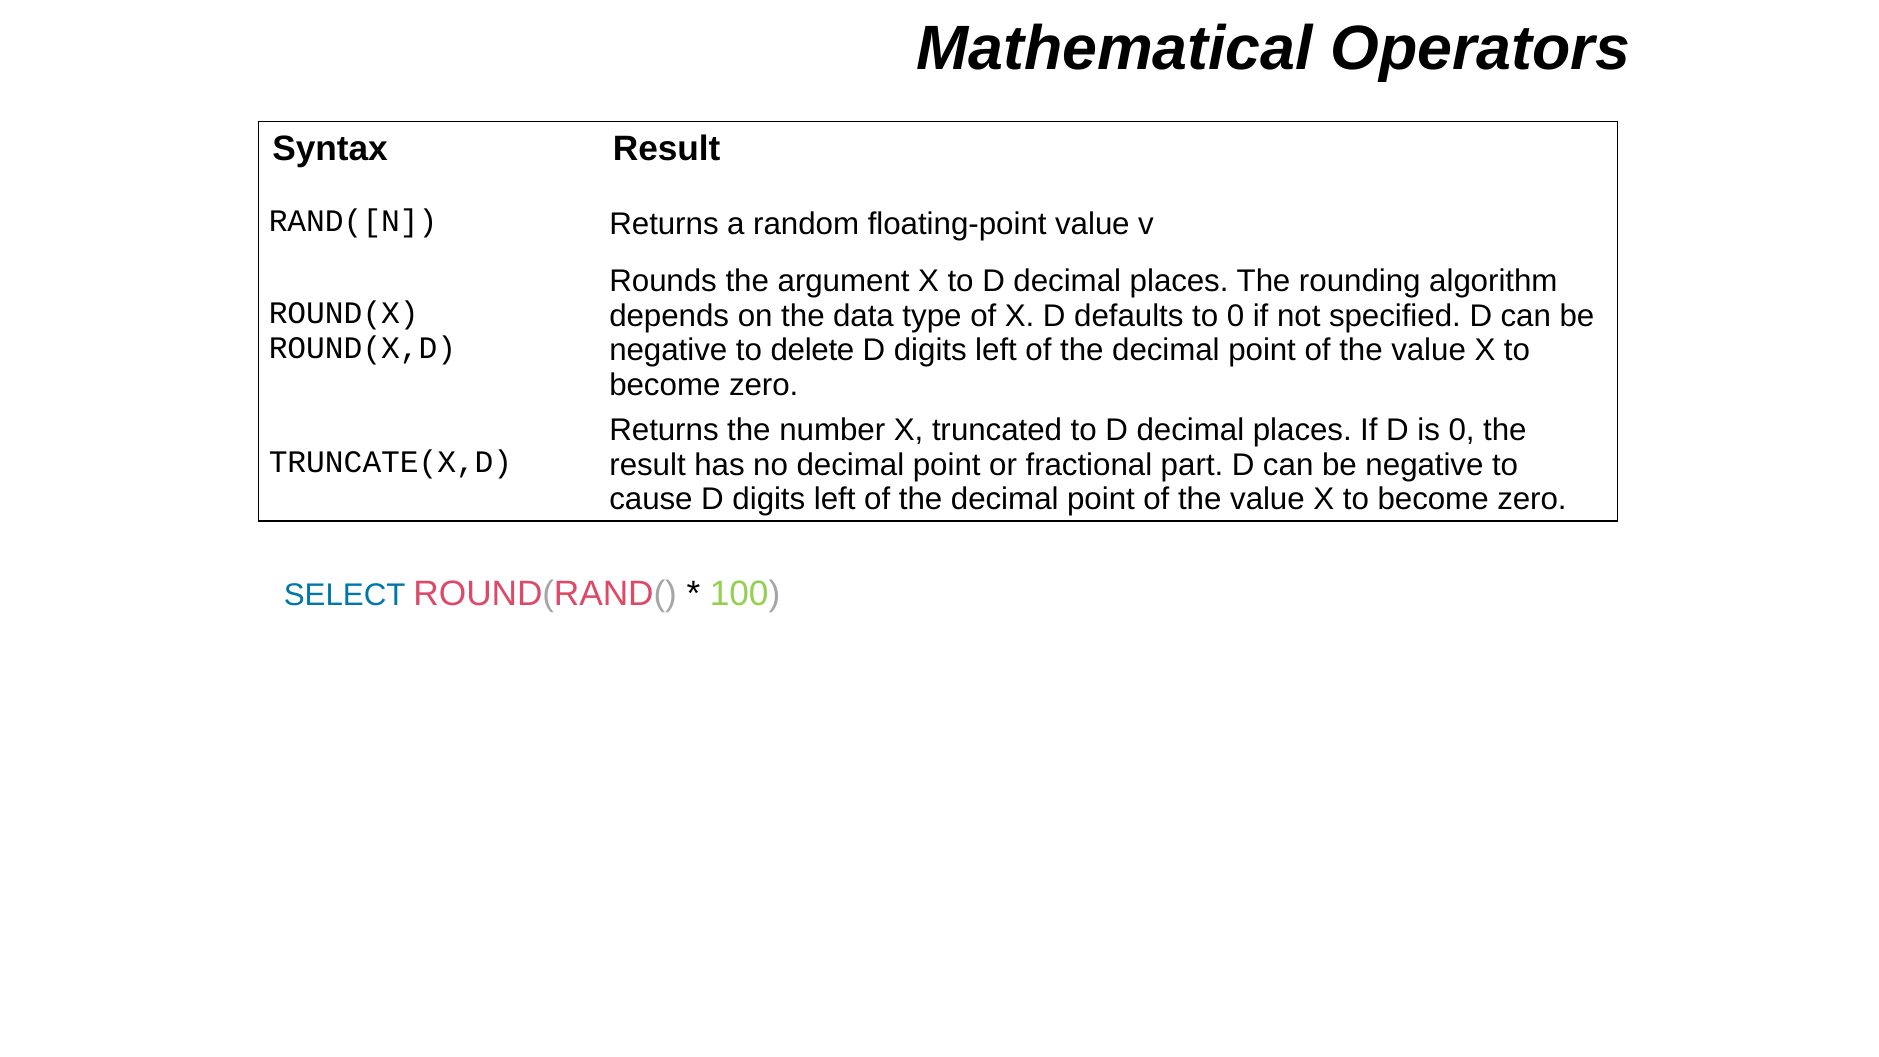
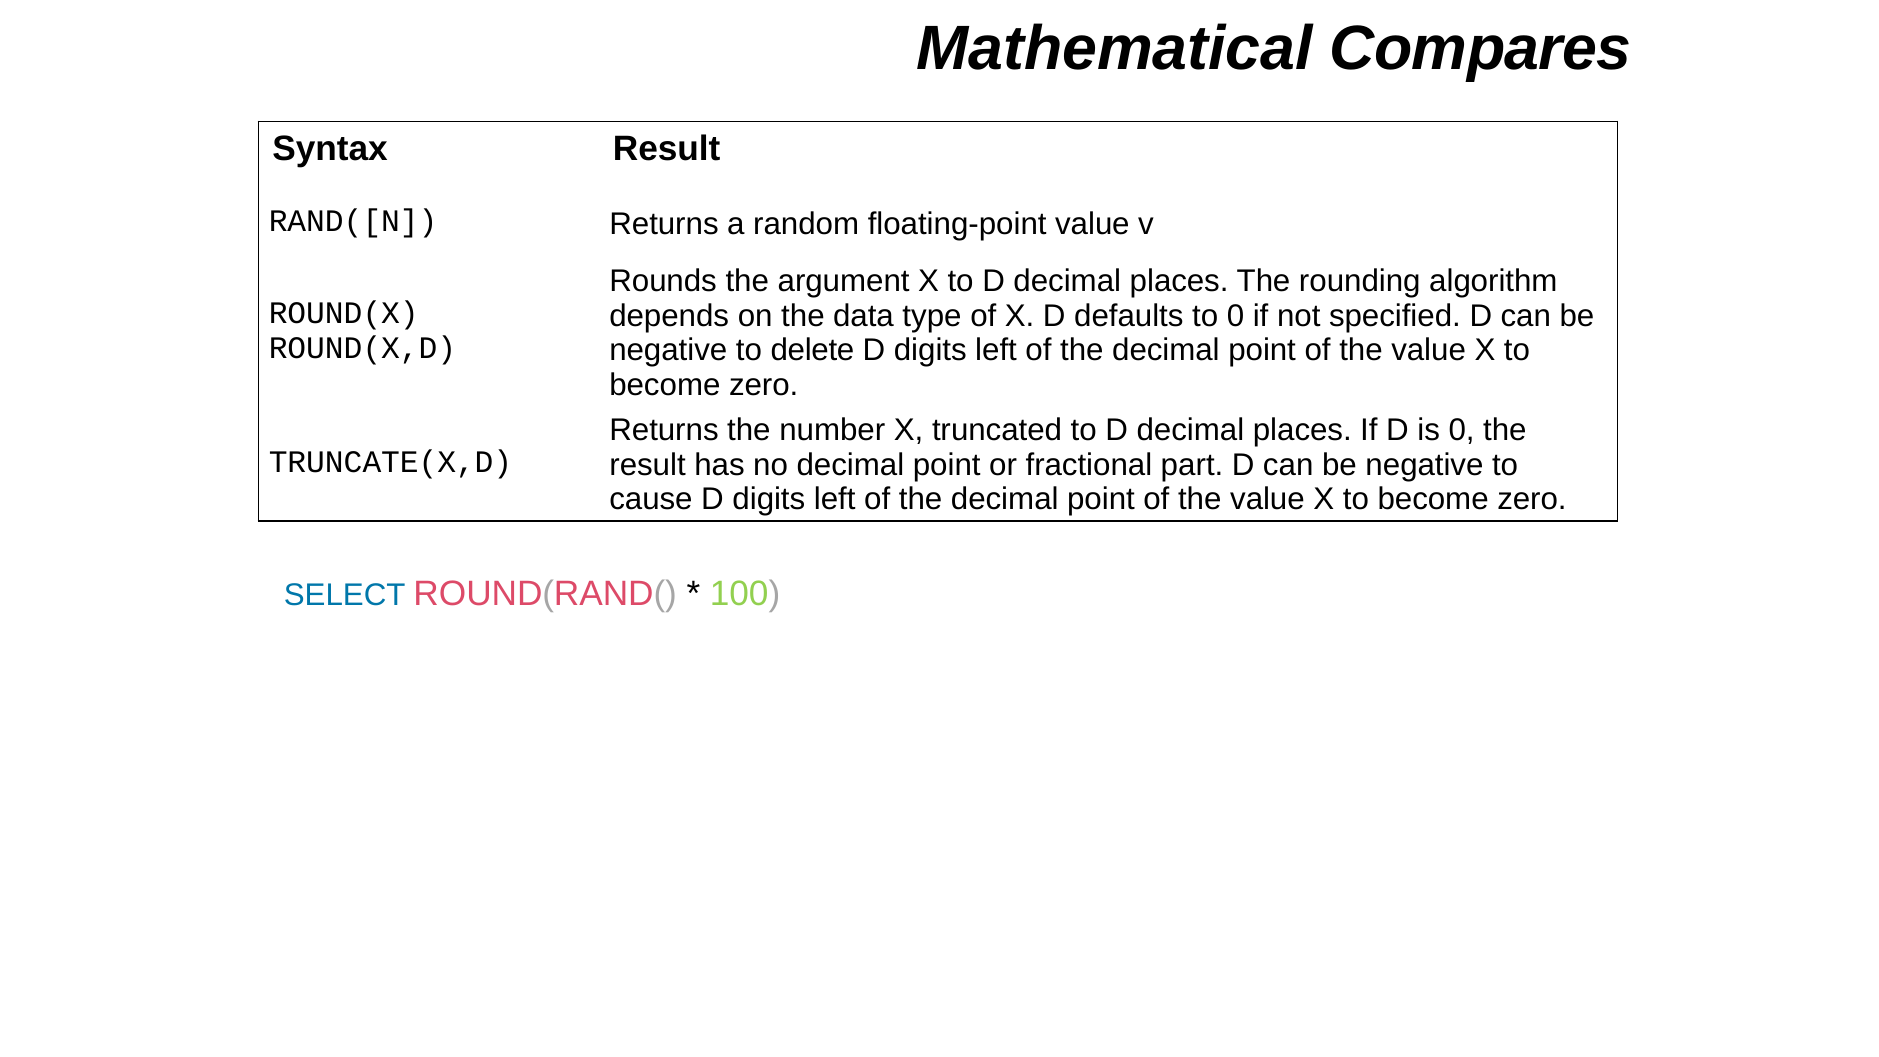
Operators: Operators -> Compares (1481, 49)
